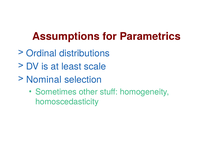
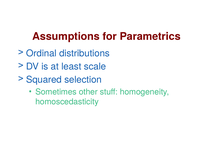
Nominal: Nominal -> Squared (44, 80)
